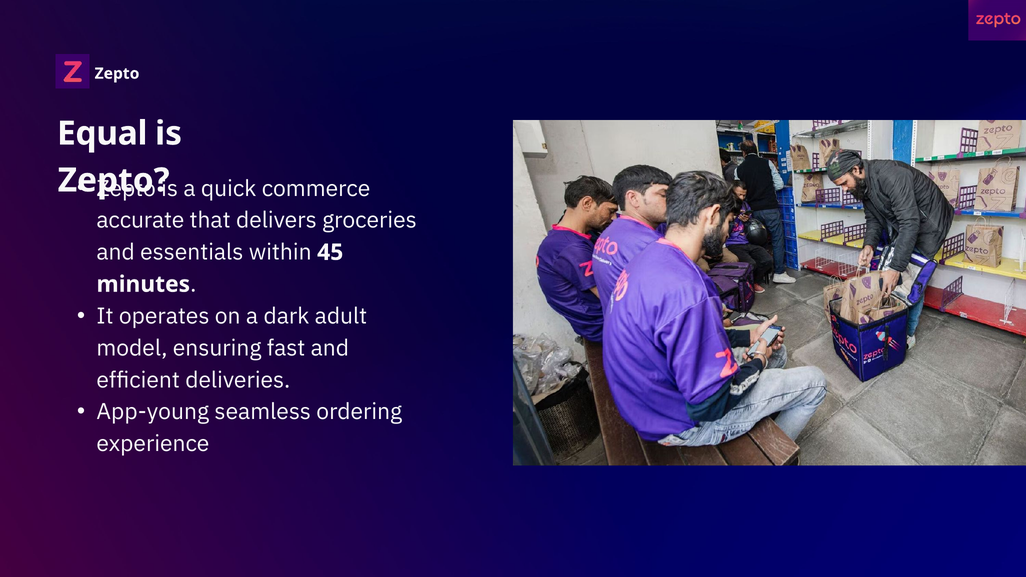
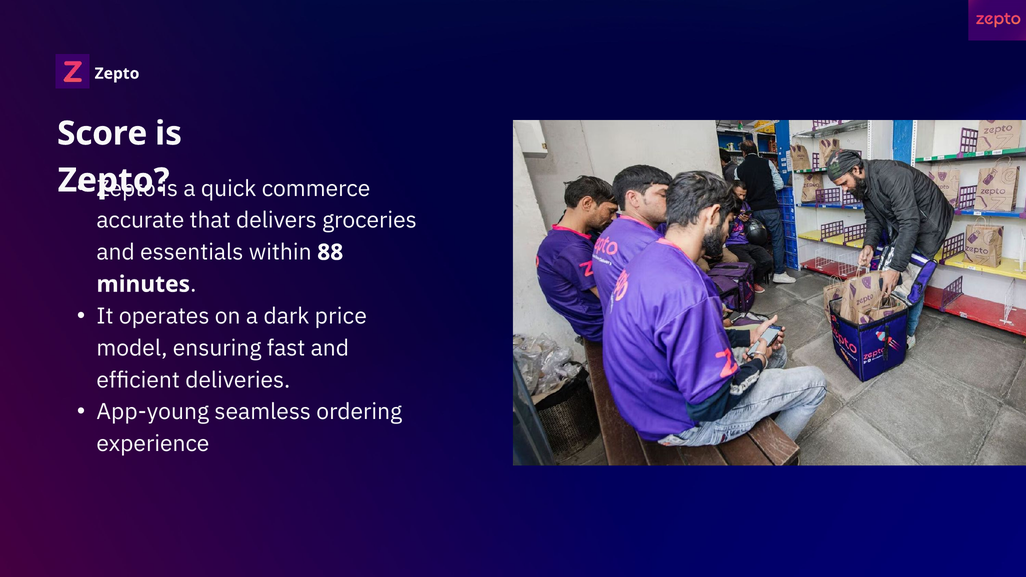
Equal: Equal -> Score (102, 134)
45: 45 -> 88 (330, 252)
adult: adult -> price (341, 316)
